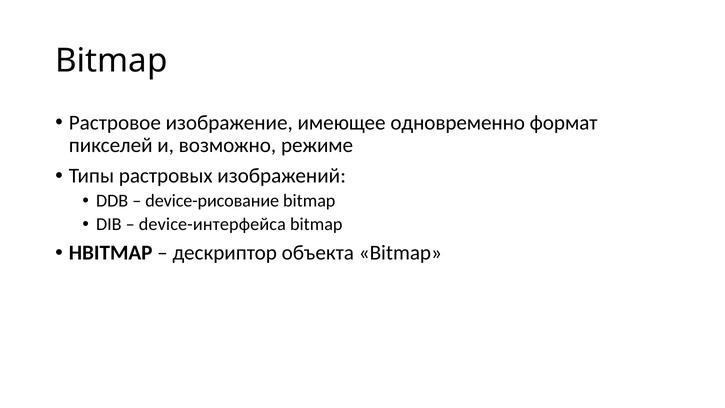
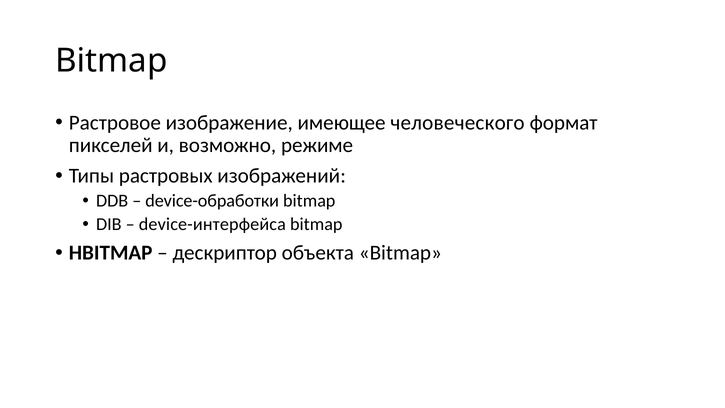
одновременно: одновременно -> человеческого (458, 123)
device-рисование: device-рисование -> device-обработки (212, 201)
